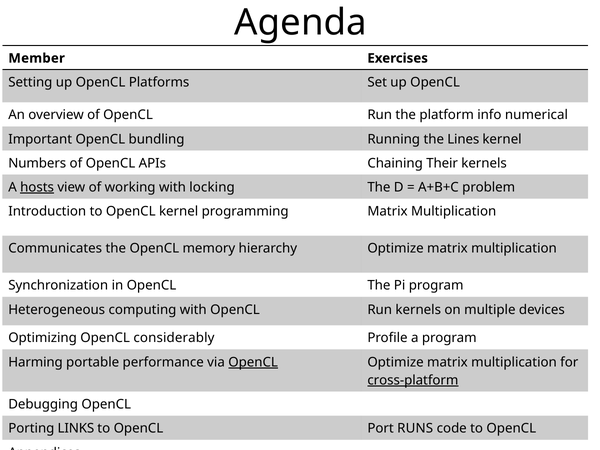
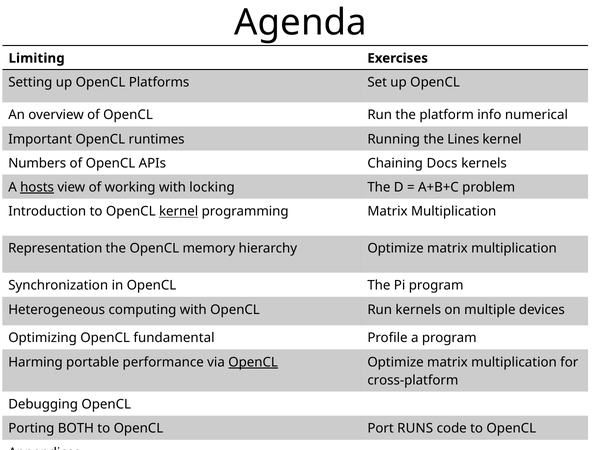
Member: Member -> Limiting (37, 58)
bundling: bundling -> runtimes (157, 139)
Their: Their -> Docs (442, 163)
kernel underline: none -> present (179, 212)
Communicates: Communicates -> Representation (55, 249)
considerably: considerably -> fundamental (174, 338)
cross-platform underline: present -> none (413, 380)
LINKS: LINKS -> BOTH (76, 429)
